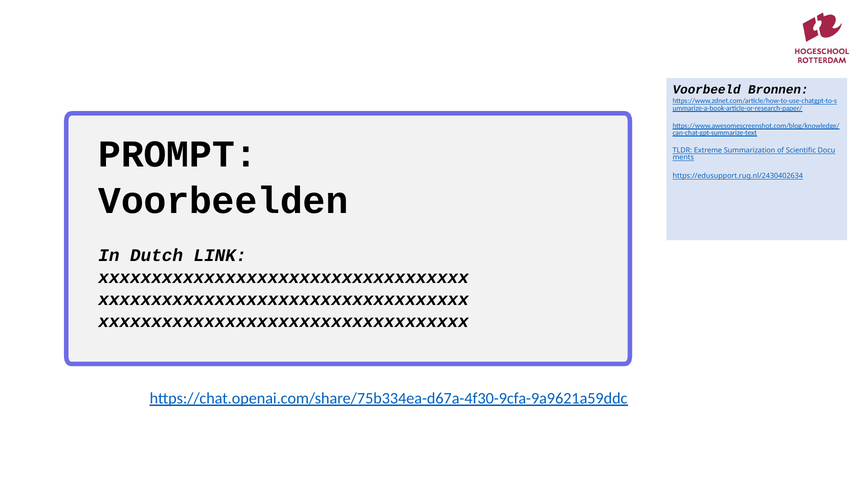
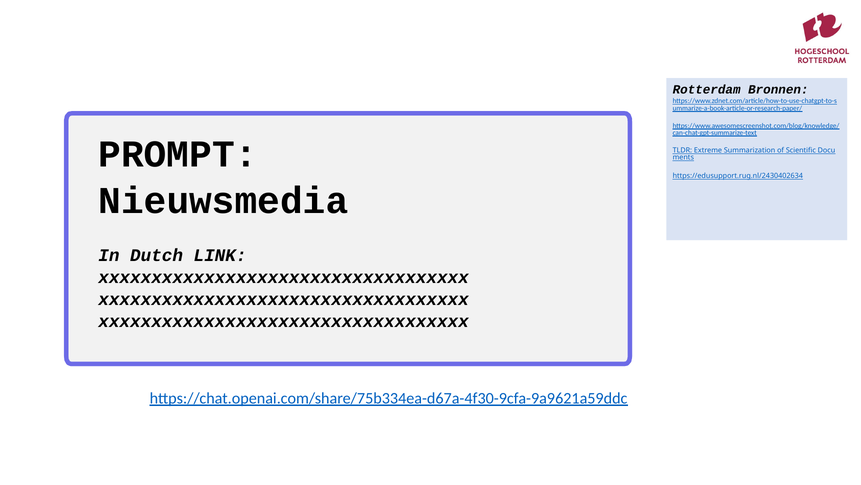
Voorbeeld: Voorbeeld -> Rotterdam (707, 89)
Voorbeelden: Voorbeelden -> Nieuwsmedia (223, 200)
